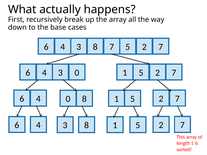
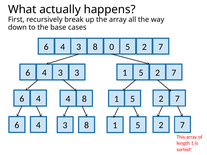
8 7: 7 -> 0 (112, 47)
3 0: 0 -> 3 (77, 73)
4 0: 0 -> 4 (68, 99)
